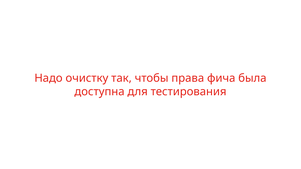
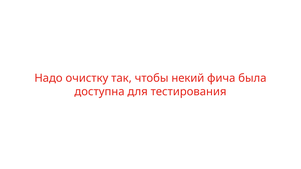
права: права -> некий (188, 78)
